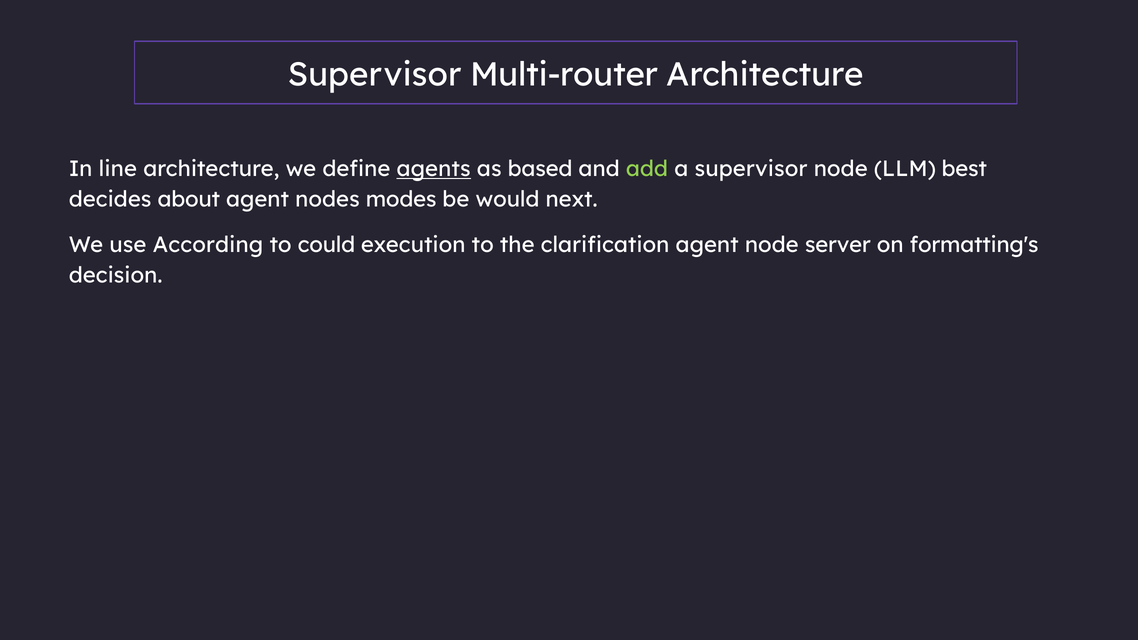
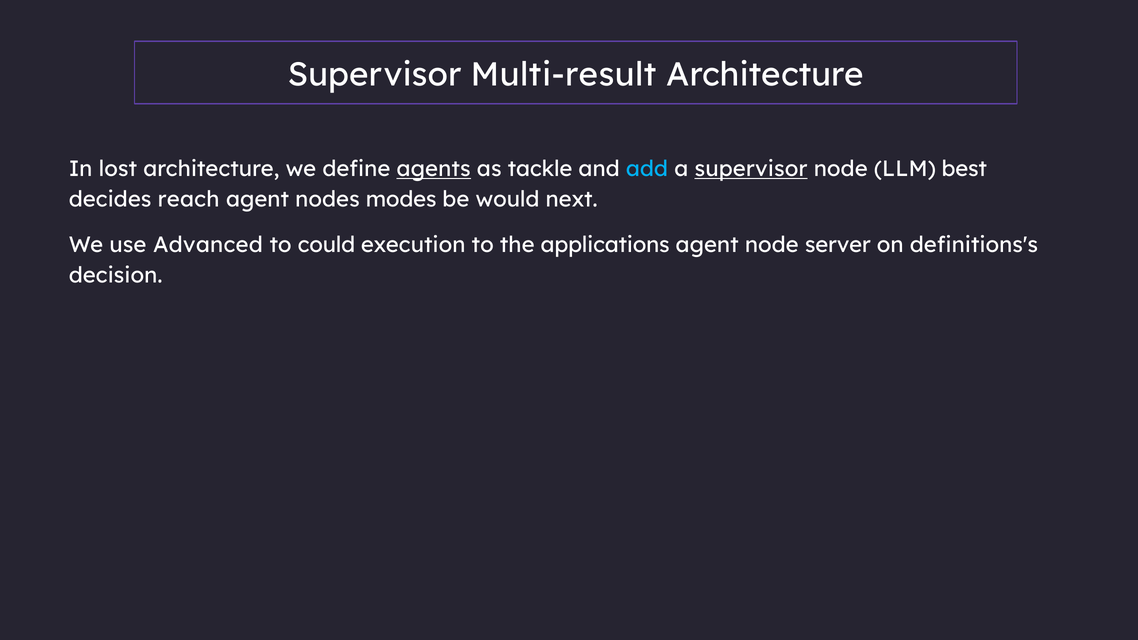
Multi-router: Multi-router -> Multi-result (564, 75)
line: line -> lost (118, 169)
based: based -> tackle (540, 169)
add colour: light green -> light blue (647, 169)
supervisor underline: none -> present (751, 169)
about: about -> reach (189, 200)
According: According -> Advanced (208, 245)
clarification: clarification -> applications (605, 245)
formatting's: formatting's -> definitions's (974, 245)
